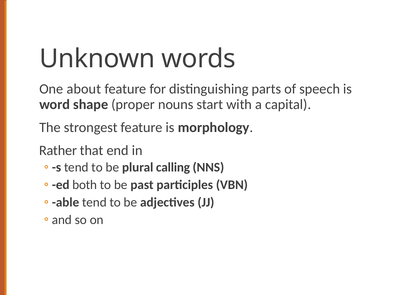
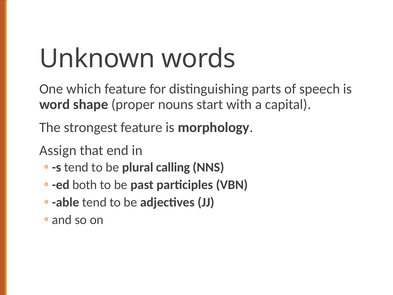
about: about -> which (84, 89)
Rather: Rather -> Assign (58, 150)
